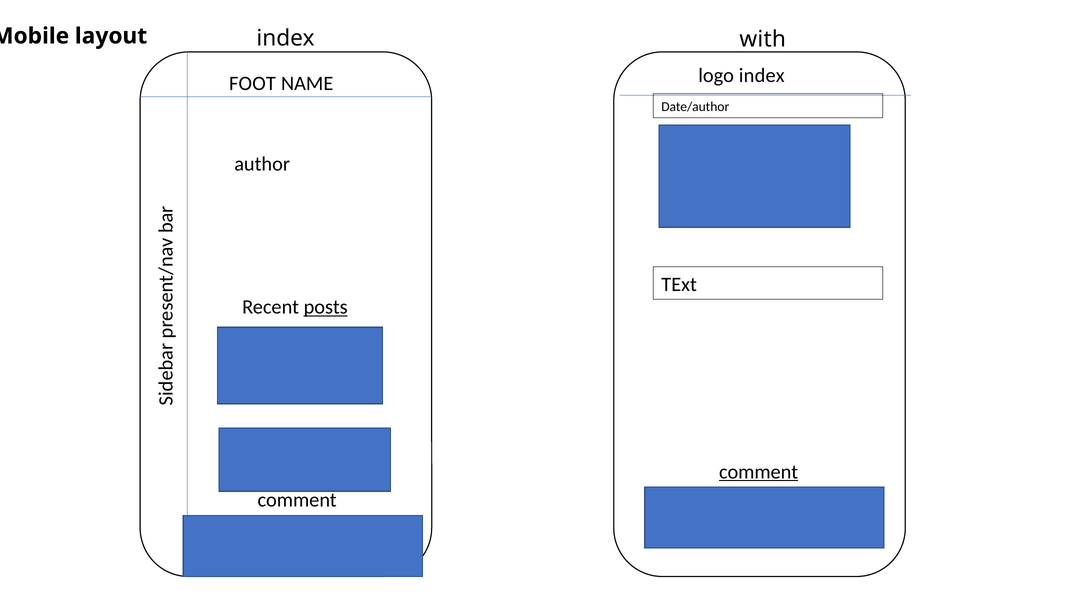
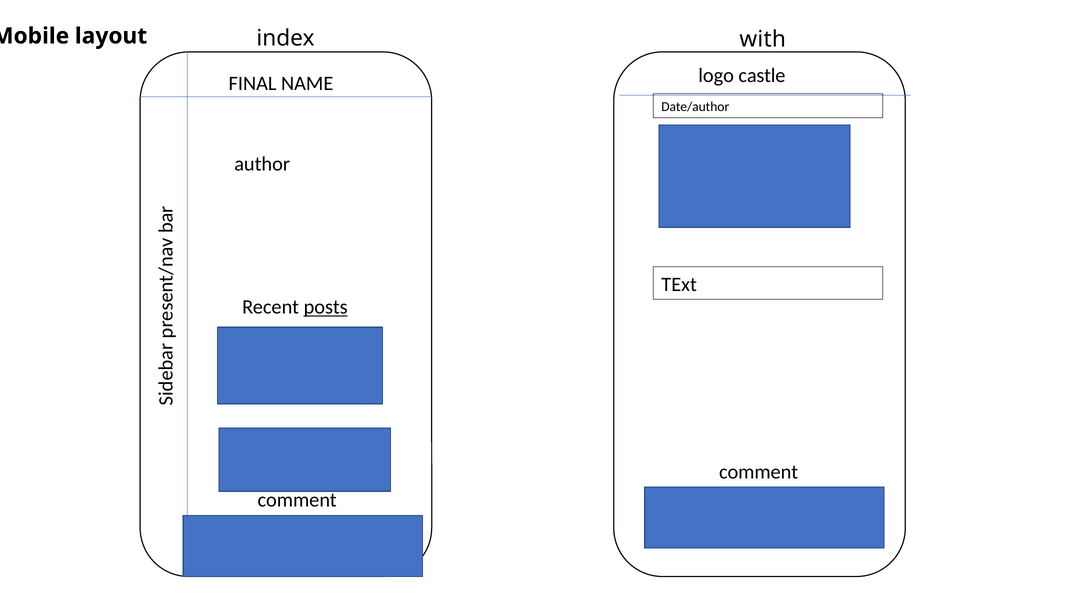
logo index: index -> castle (762, 75)
FOOT: FOOT -> FINAL (253, 83)
comment underline: present -> none (759, 471)
